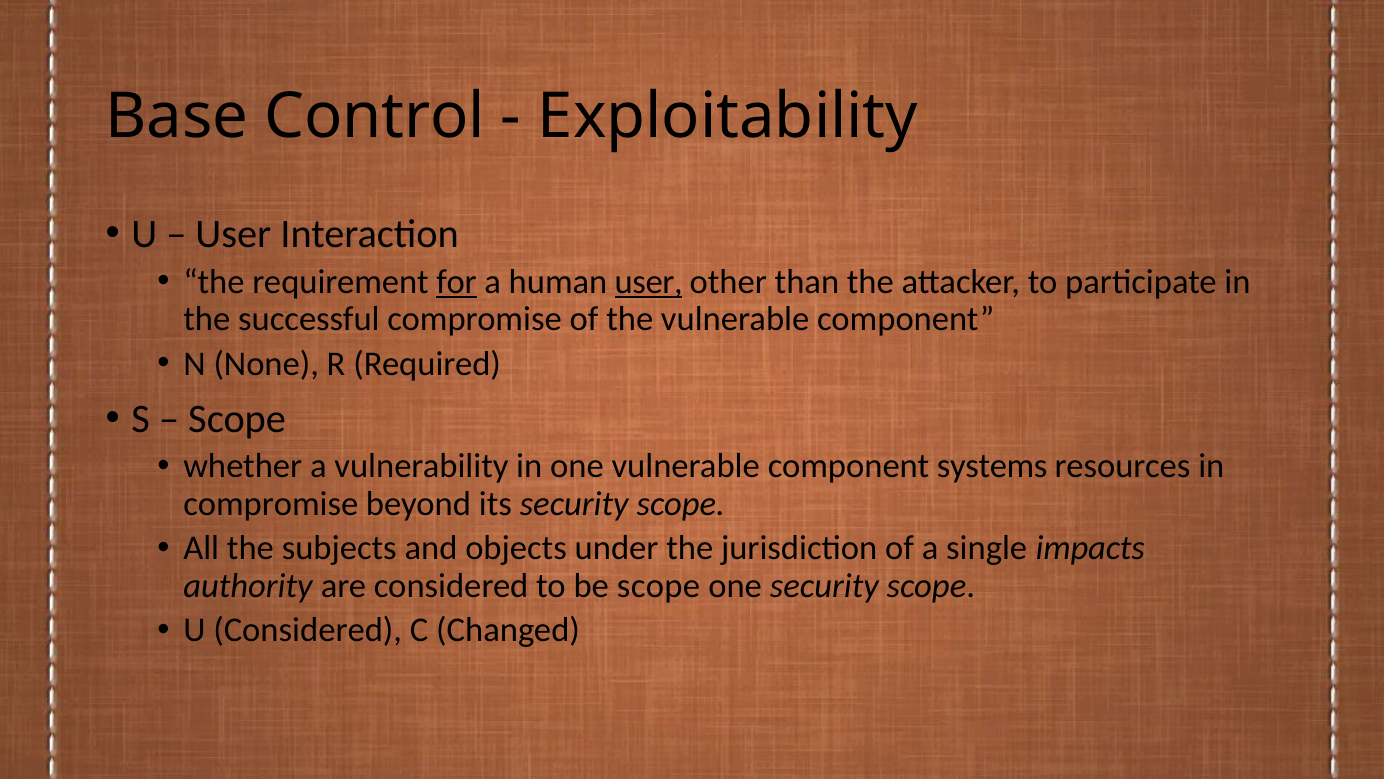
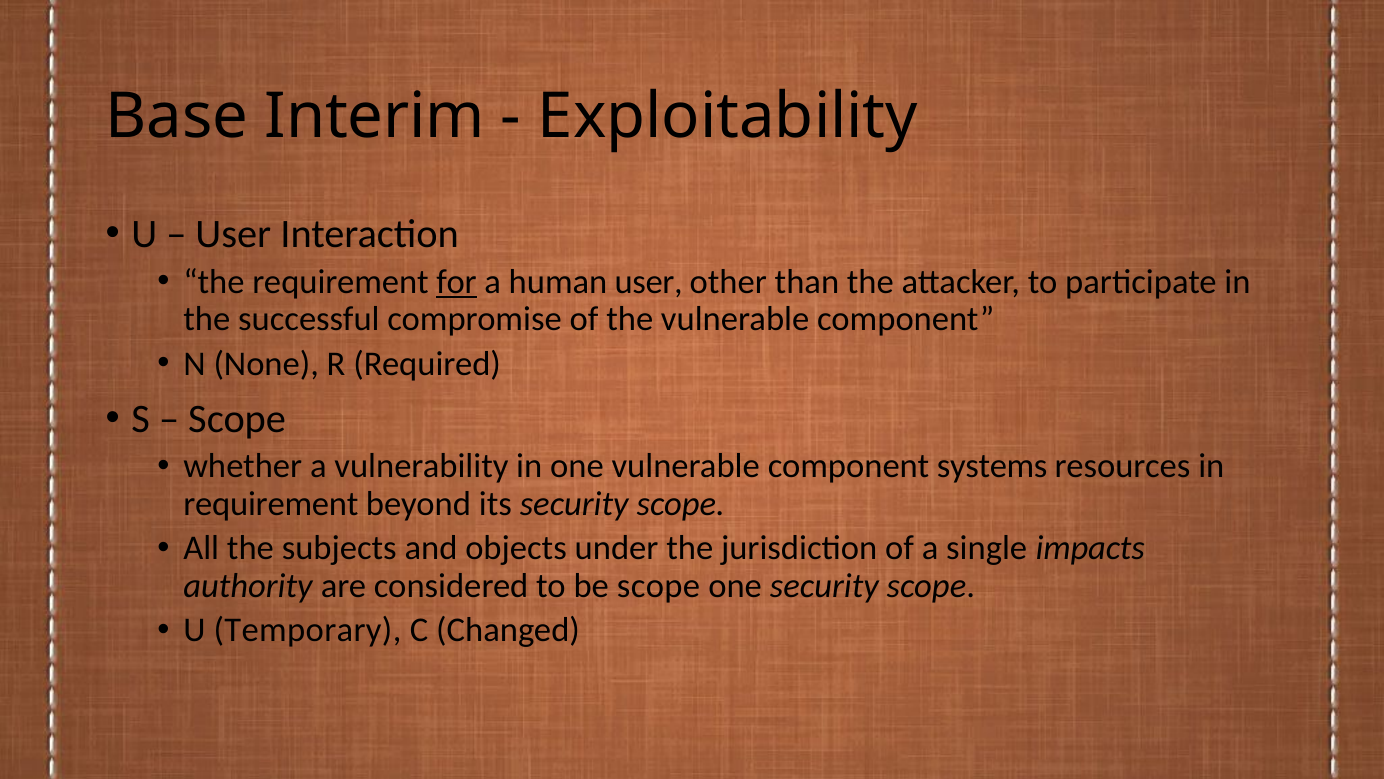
Control: Control -> Interim (375, 116)
user underline: present -> none (649, 282)
compromise: compromise -> requirement (271, 504)
U Considered: Considered -> Temporary (308, 630)
